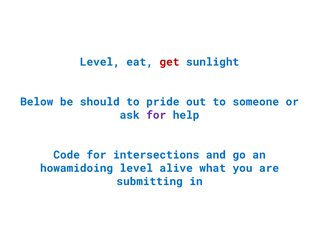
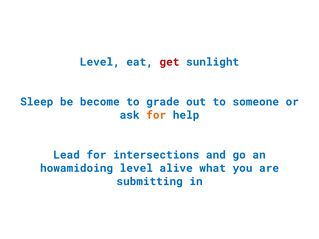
Below: Below -> Sleep (37, 102)
should: should -> become (100, 102)
pride: pride -> grade (163, 102)
for colour: purple -> orange (156, 115)
Code: Code -> Lead (67, 155)
